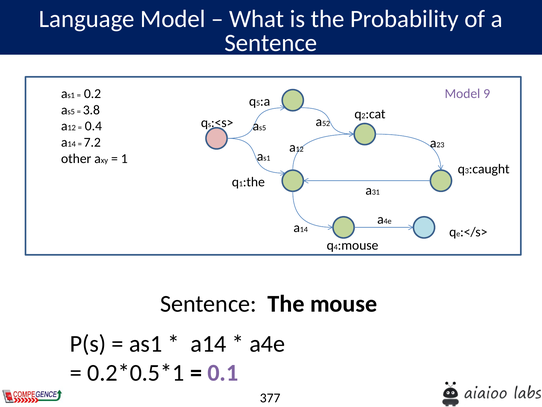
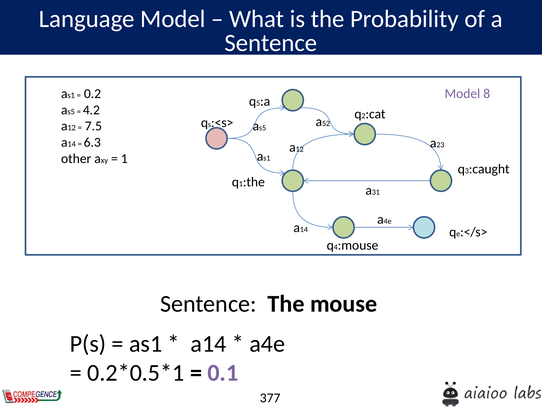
9: 9 -> 8 (487, 93)
3.8: 3.8 -> 4.2 (91, 110)
0.4: 0.4 -> 7.5 (93, 126)
7.2: 7.2 -> 6.3 (92, 142)
